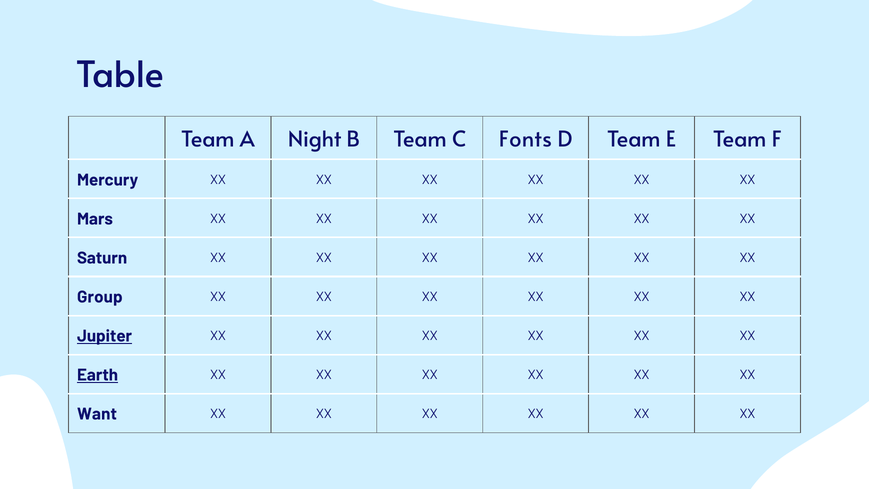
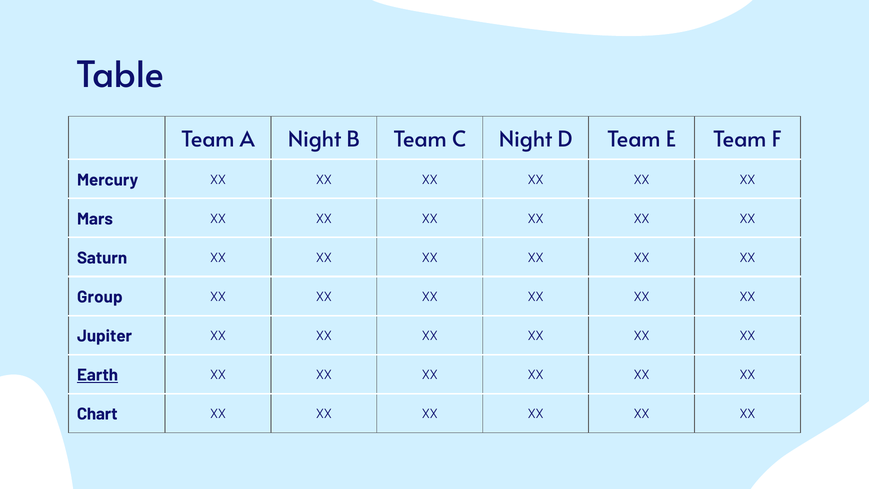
C Fonts: Fonts -> Night (526, 140)
Jupiter underline: present -> none (105, 336)
Want: Want -> Chart (97, 414)
